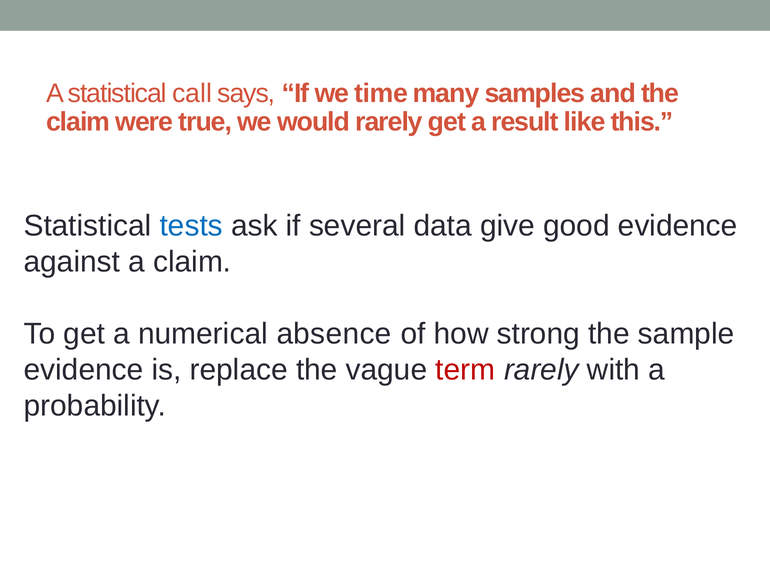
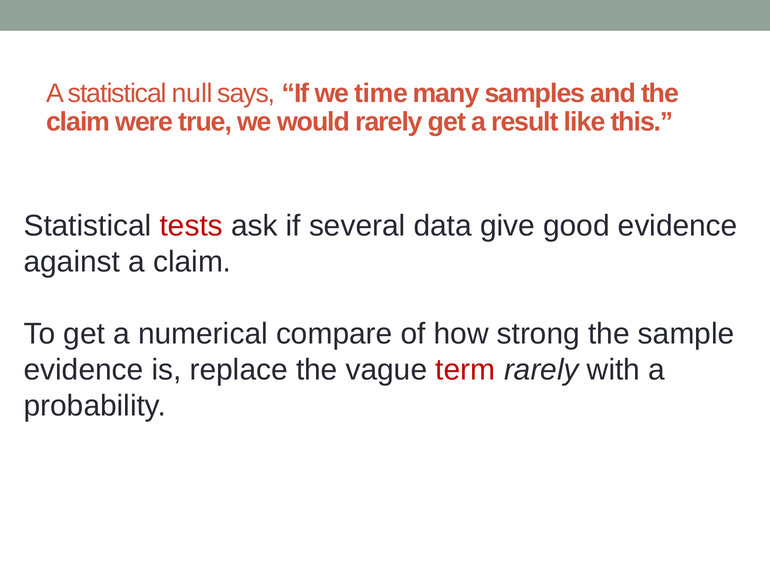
call: call -> null (192, 93)
tests colour: blue -> red (191, 226)
absence: absence -> compare (334, 334)
